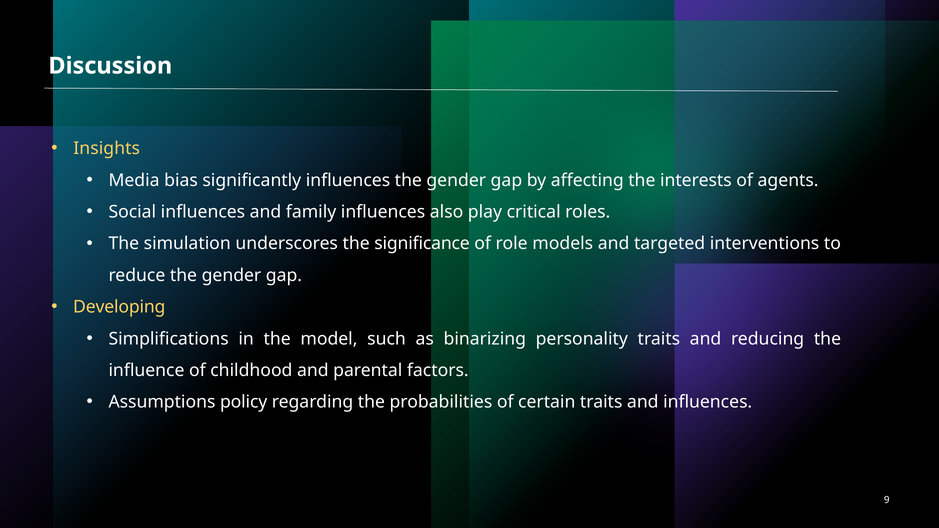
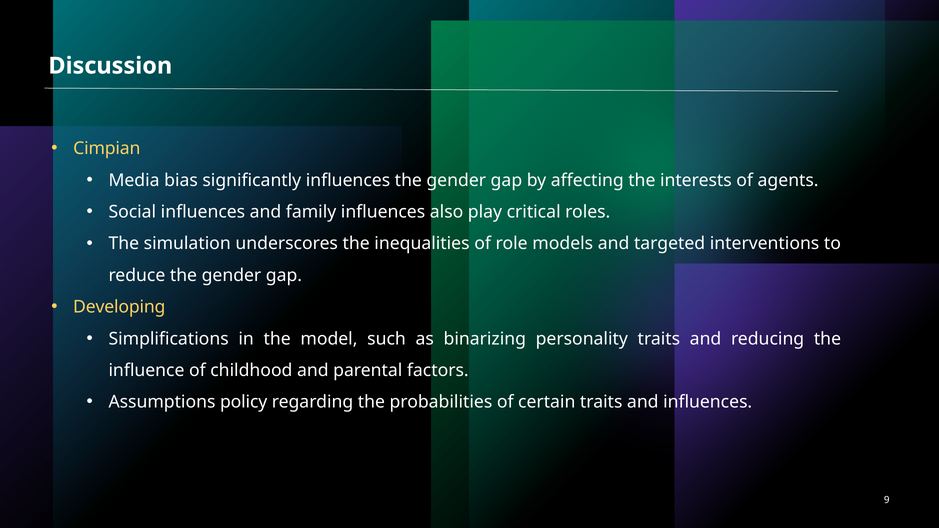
Insights: Insights -> Cimpian (107, 149)
significance: significance -> inequalities (422, 244)
